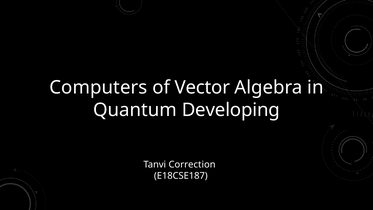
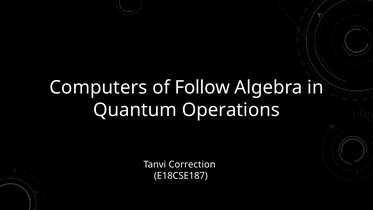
Vector: Vector -> Follow (202, 87)
Developing: Developing -> Operations (231, 110)
